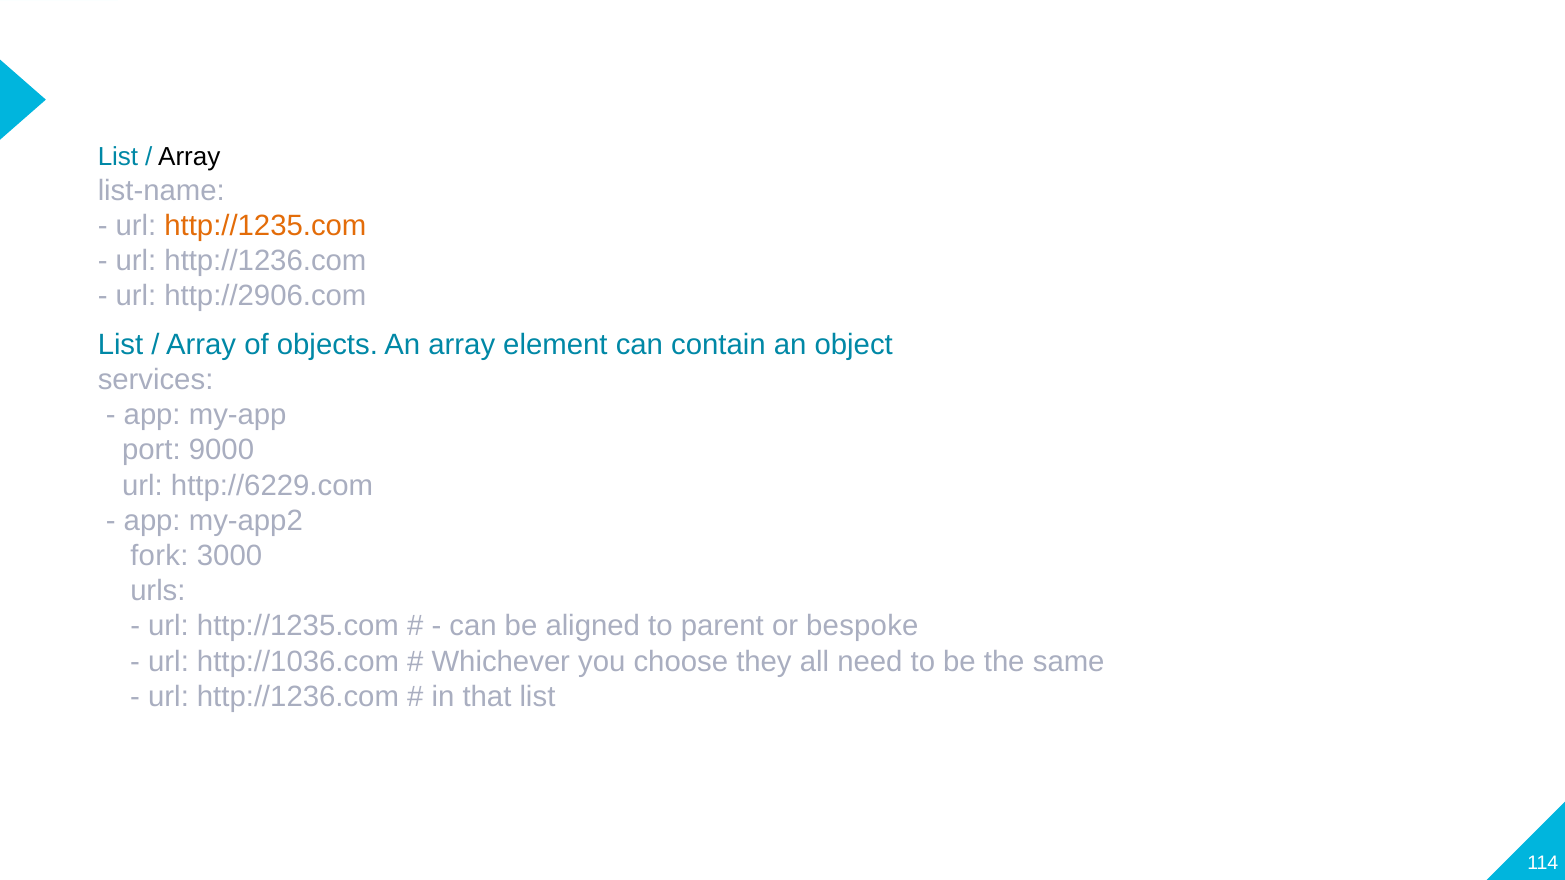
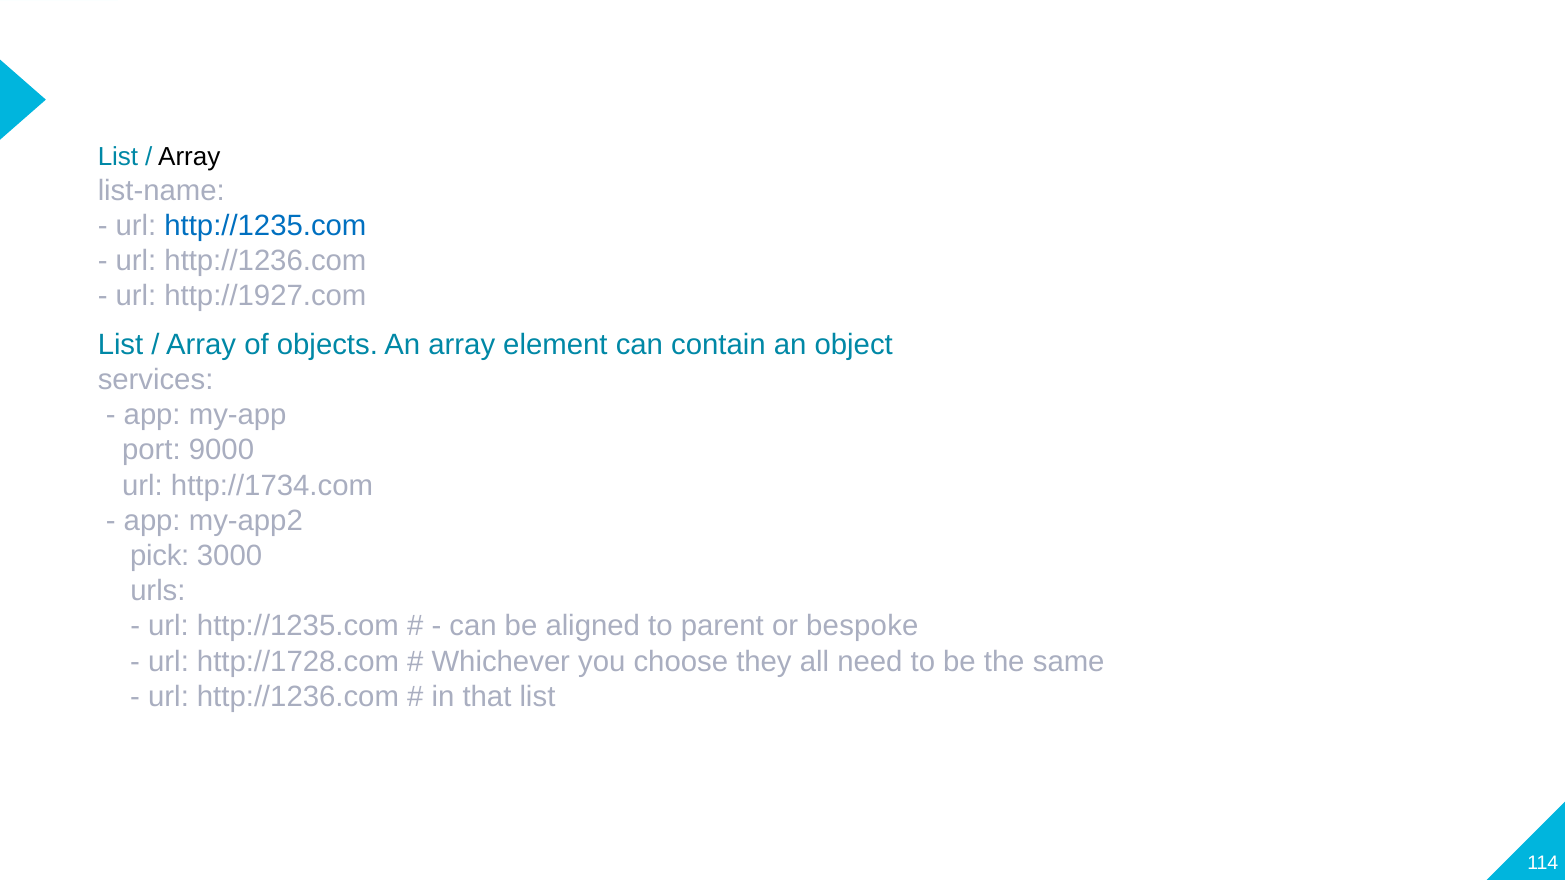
http://1235.com colour: orange -> blue (265, 226)
http://2906.com: http://2906.com -> http://1927.com (265, 296)
http://6229.com: http://6229.com -> http://1734.com (272, 486)
fork: fork -> pick (160, 556)
http://1036.com: http://1036.com -> http://1728.com (298, 662)
